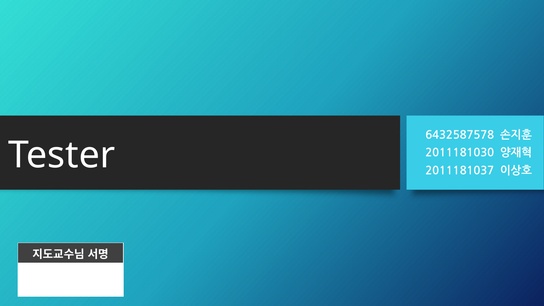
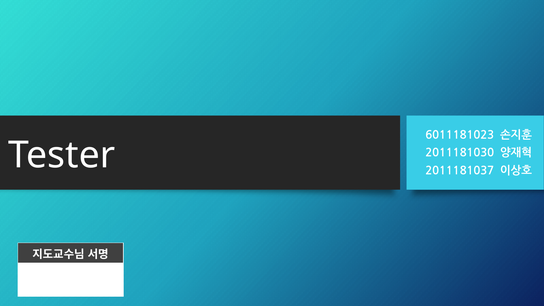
6432587578: 6432587578 -> 6011181023 (460, 135)
